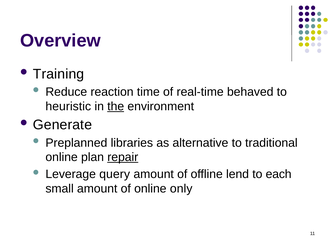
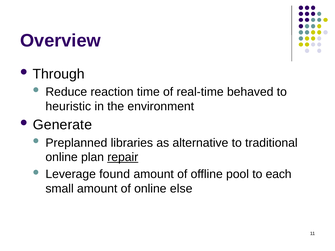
Training: Training -> Through (59, 74)
the underline: present -> none (116, 106)
query: query -> found (115, 174)
lend: lend -> pool (238, 174)
only: only -> else (181, 189)
